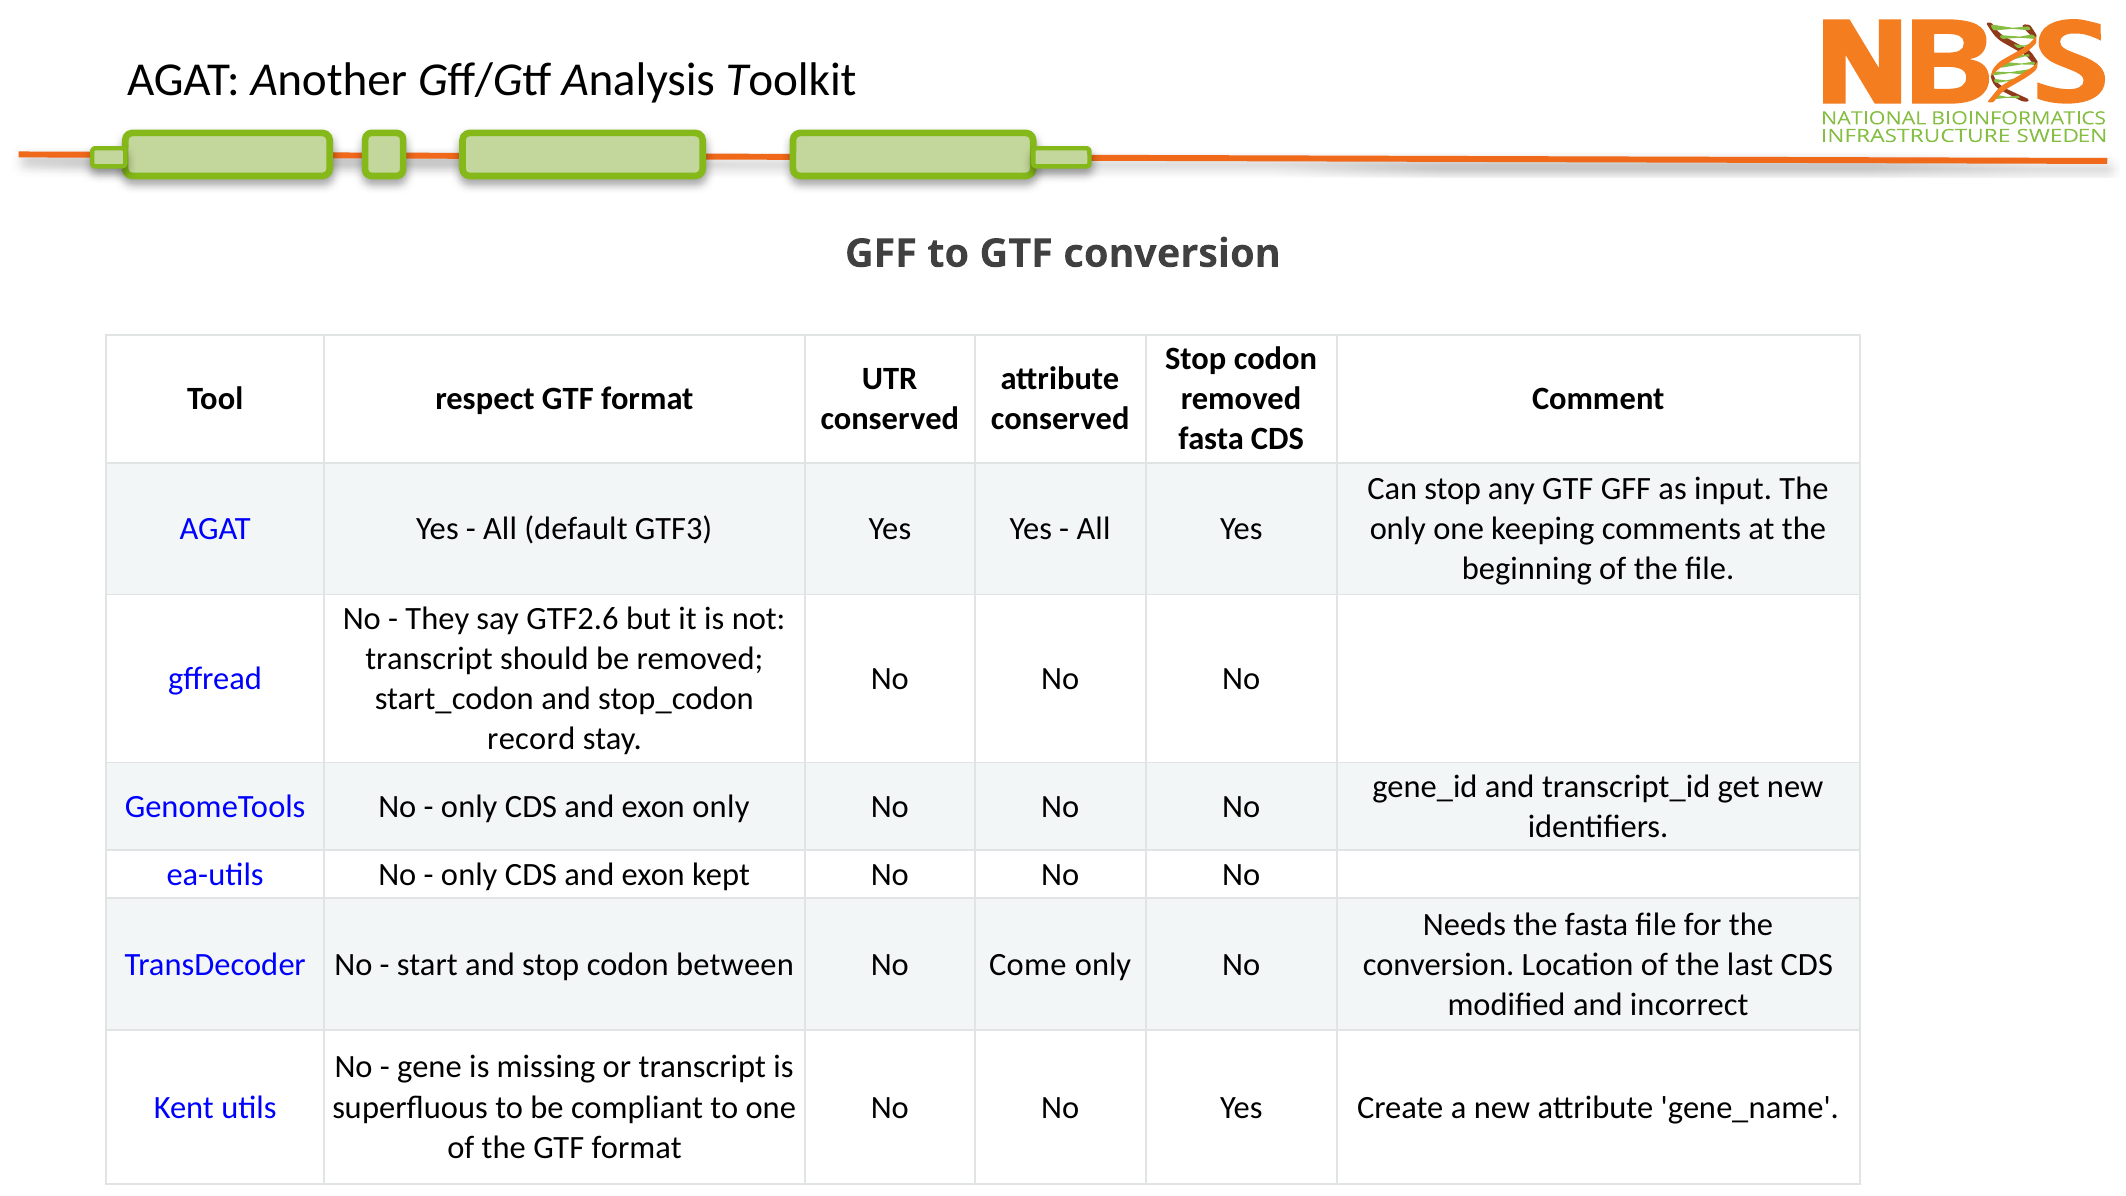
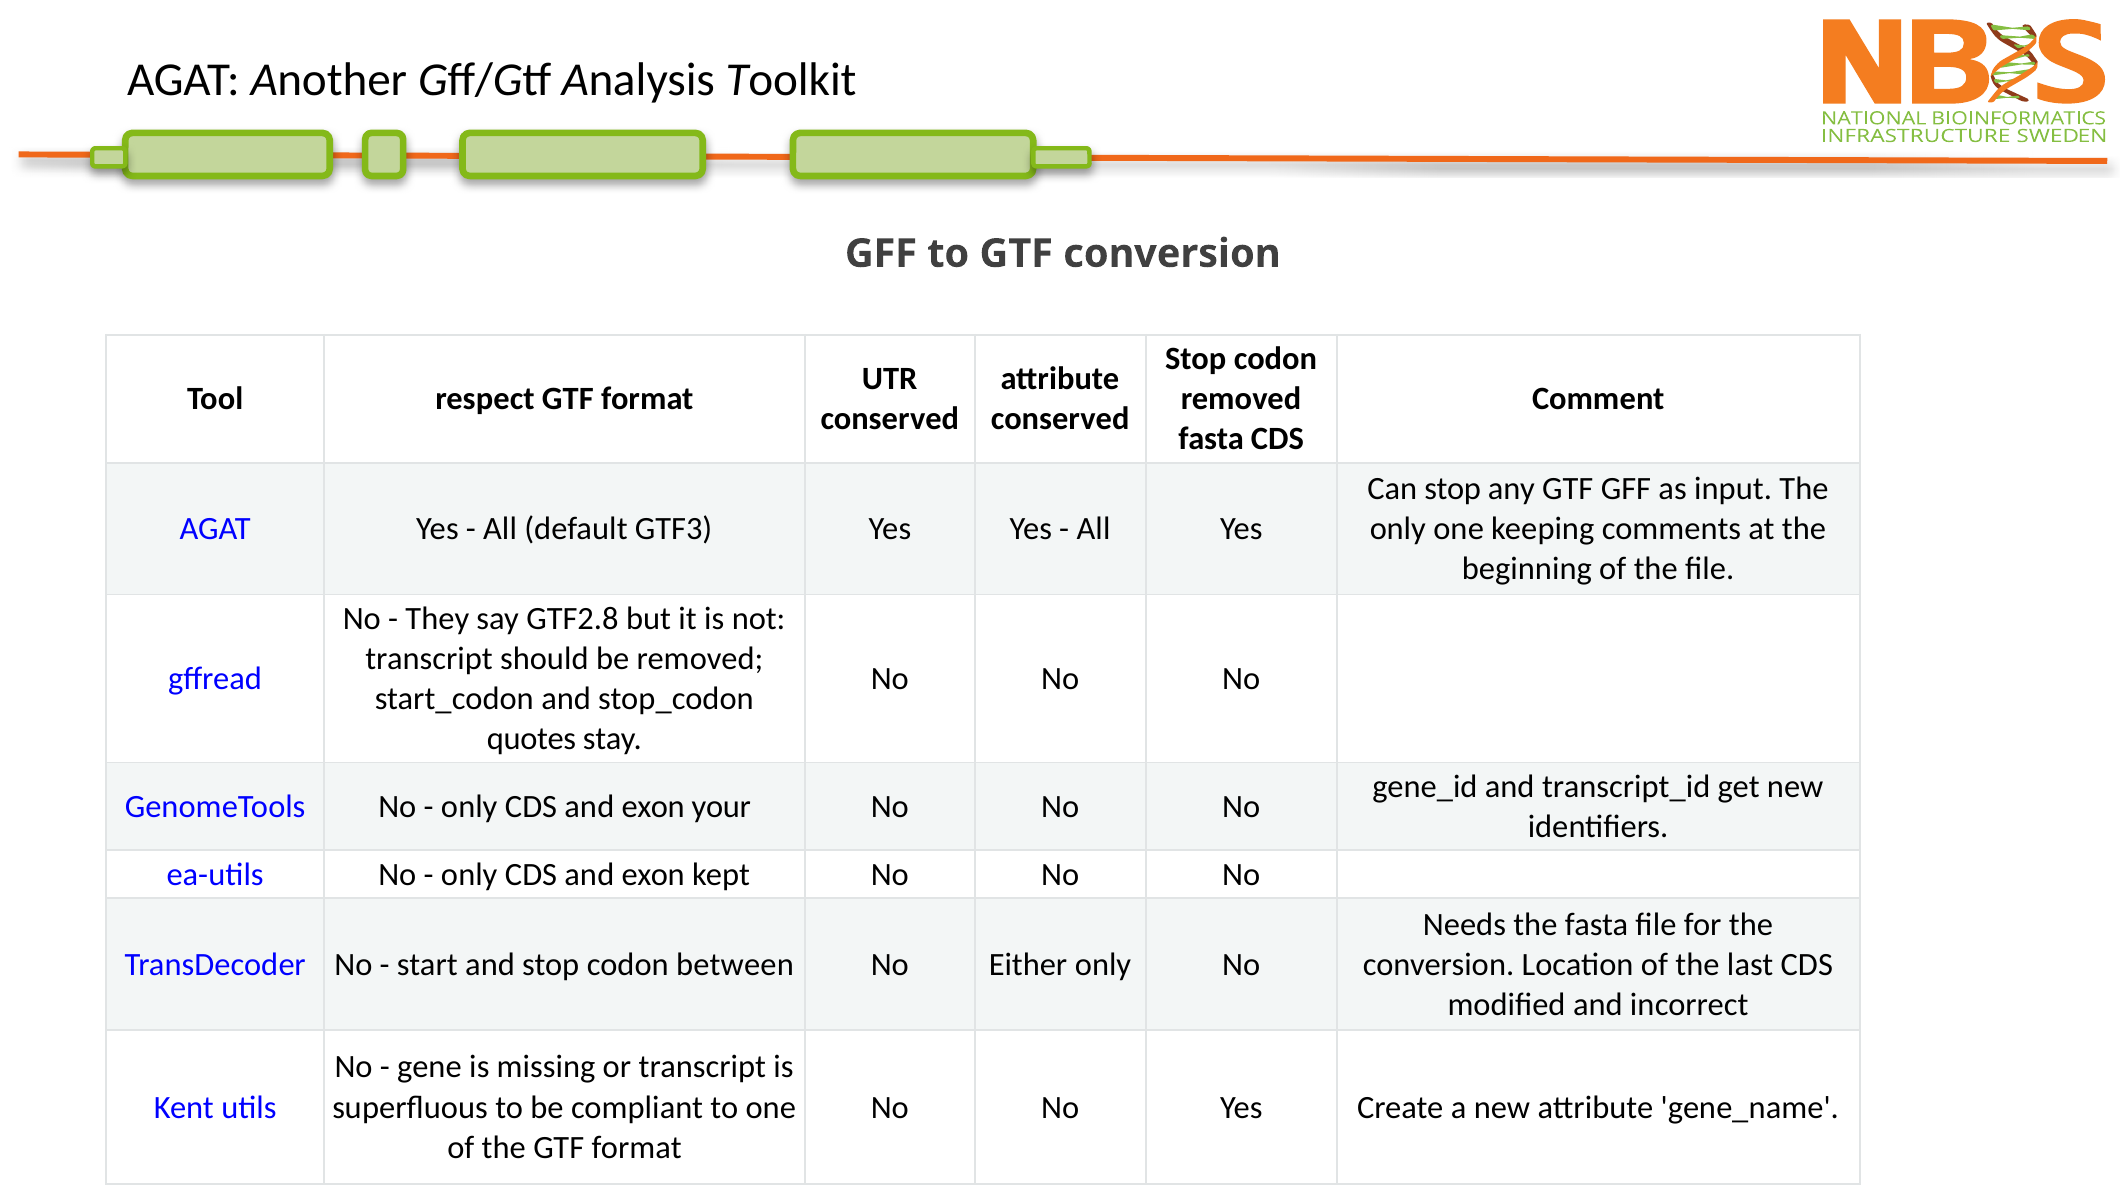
GTF2.6: GTF2.6 -> GTF2.8 (572, 619)
record: record -> quotes (532, 739)
exon only: only -> your (721, 807)
Come: Come -> Either (1028, 964)
